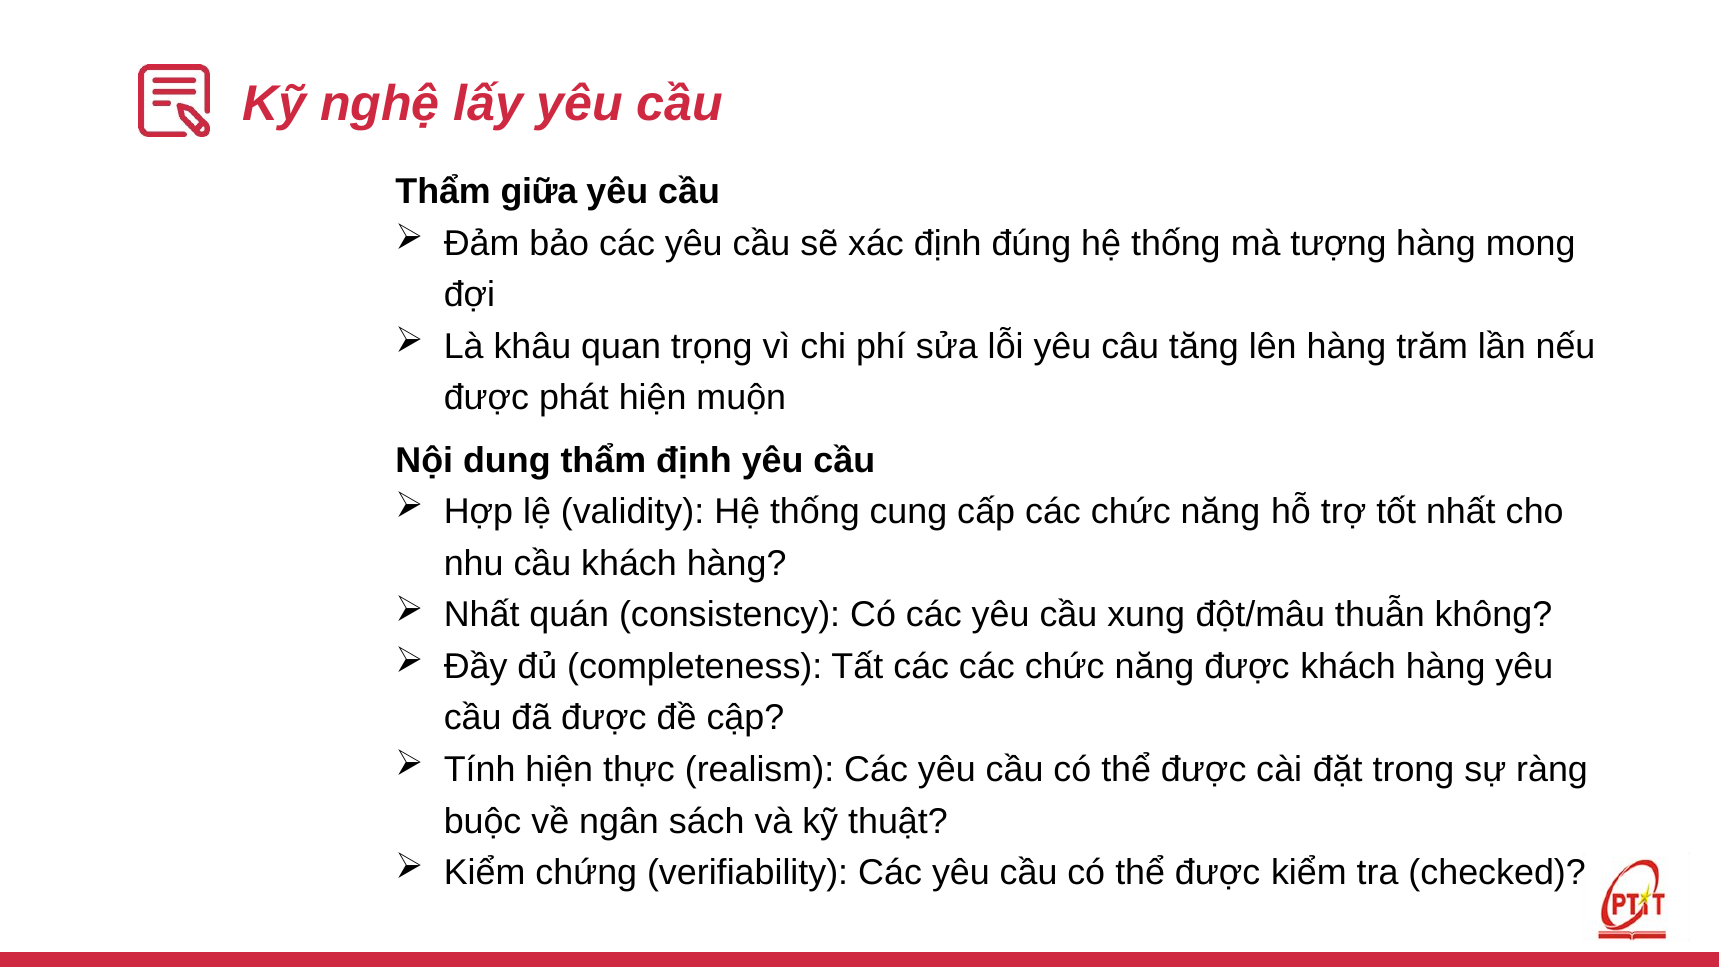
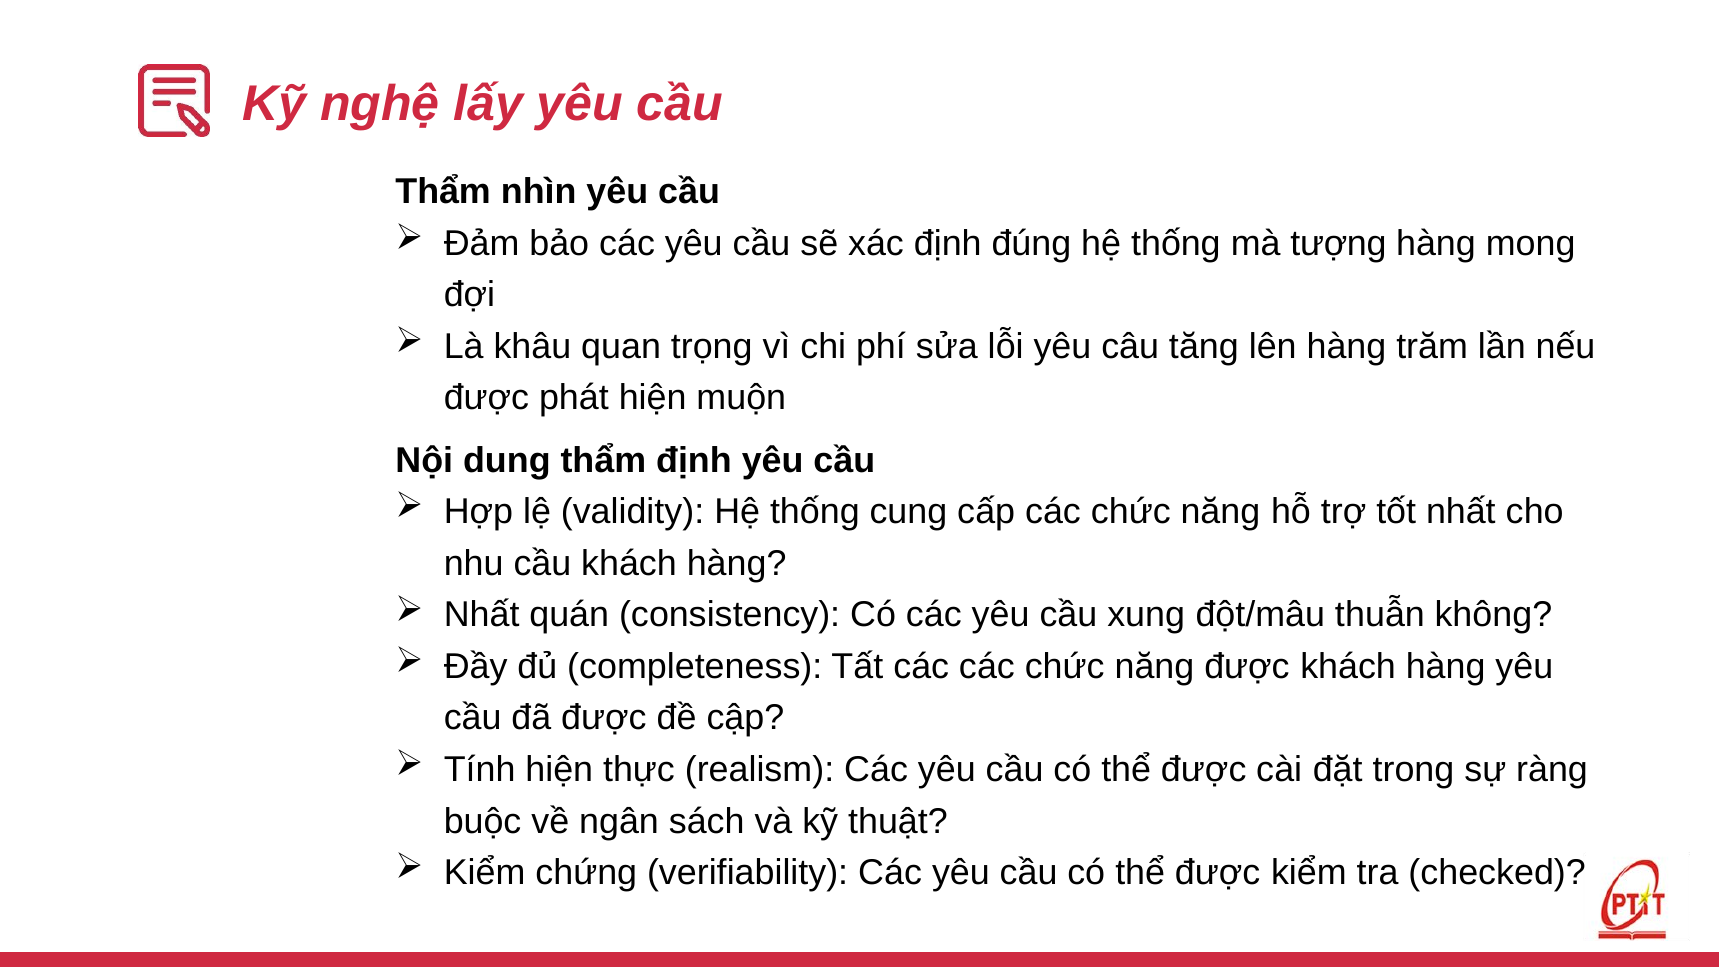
giữa: giữa -> nhìn (539, 192)
